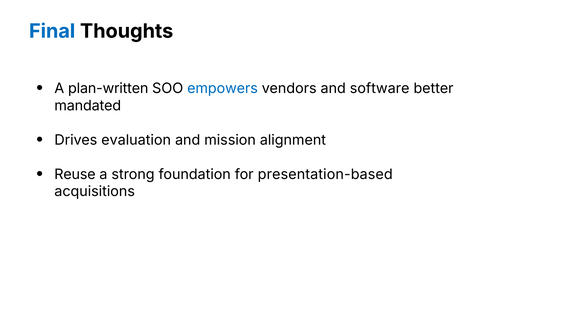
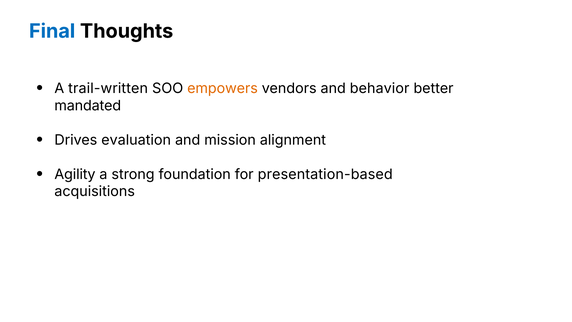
plan-written: plan-written -> trail-written (108, 88)
empowers colour: blue -> orange (223, 88)
software: software -> behavior (380, 88)
Reuse: Reuse -> Agility (75, 174)
